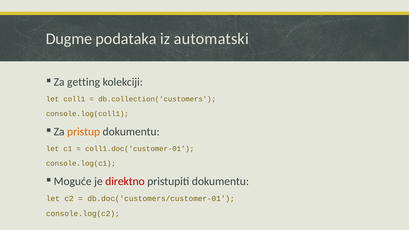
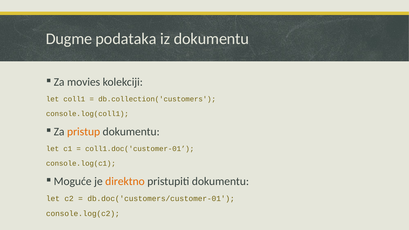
iz automatski: automatski -> dokumentu (211, 39)
getting: getting -> movies (84, 82)
direktno colour: red -> orange (125, 181)
